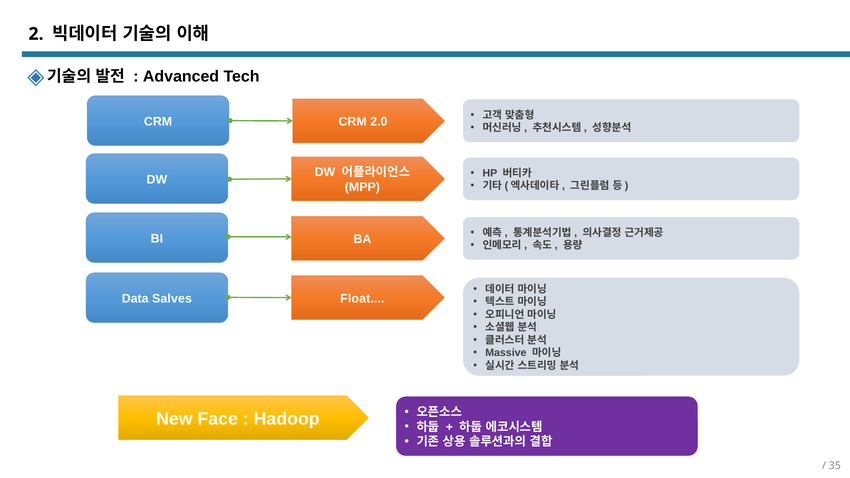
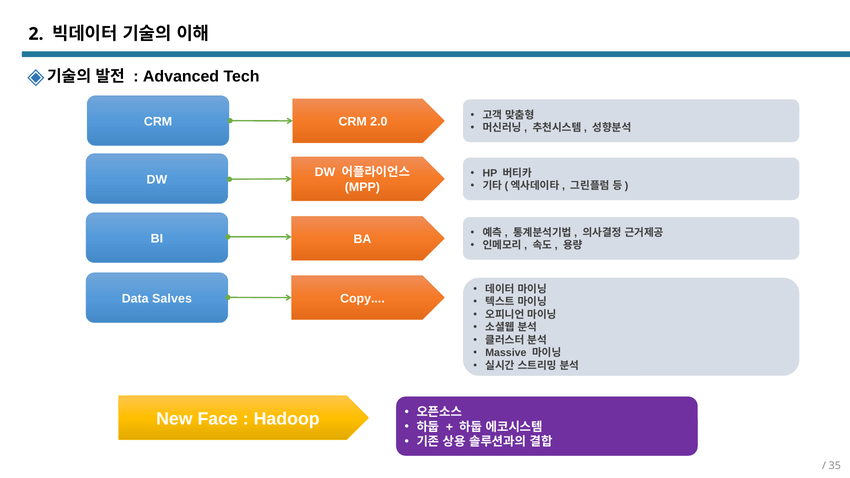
Float: Float -> Copy (362, 299)
